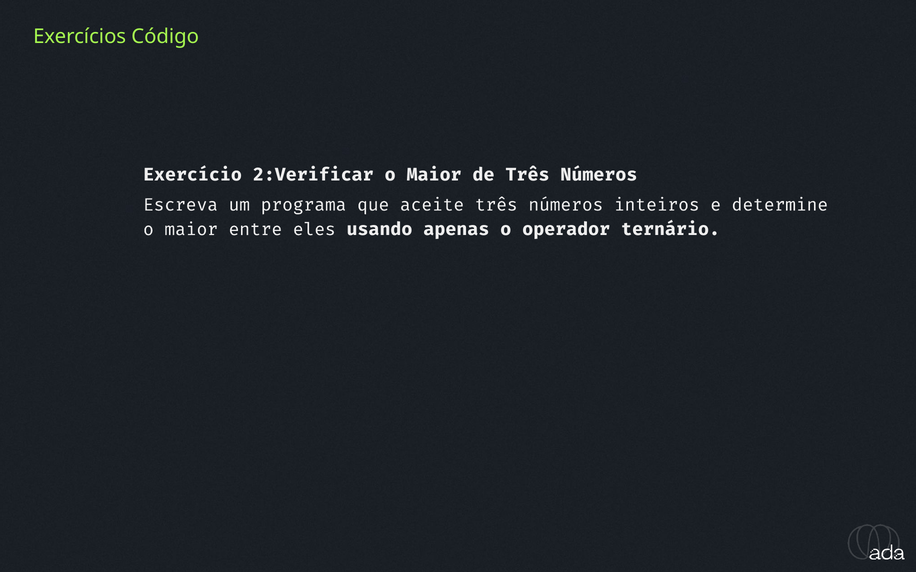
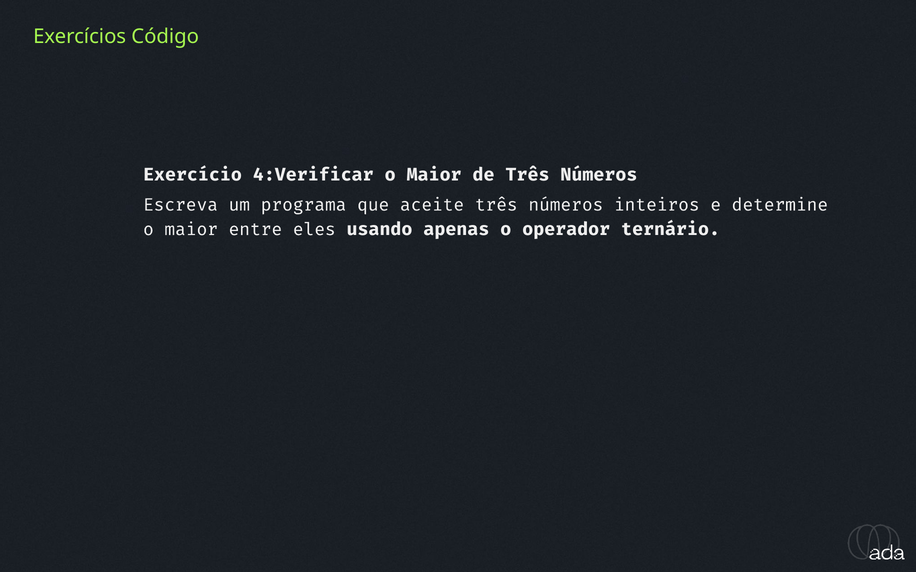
2:Verificar: 2:Verificar -> 4:Verificar (313, 175)
